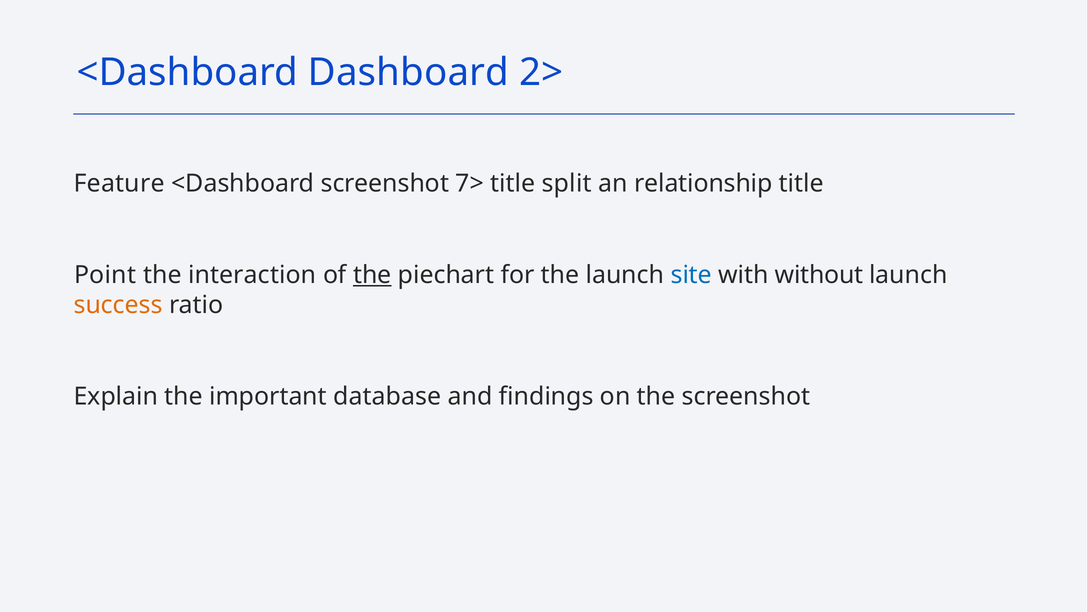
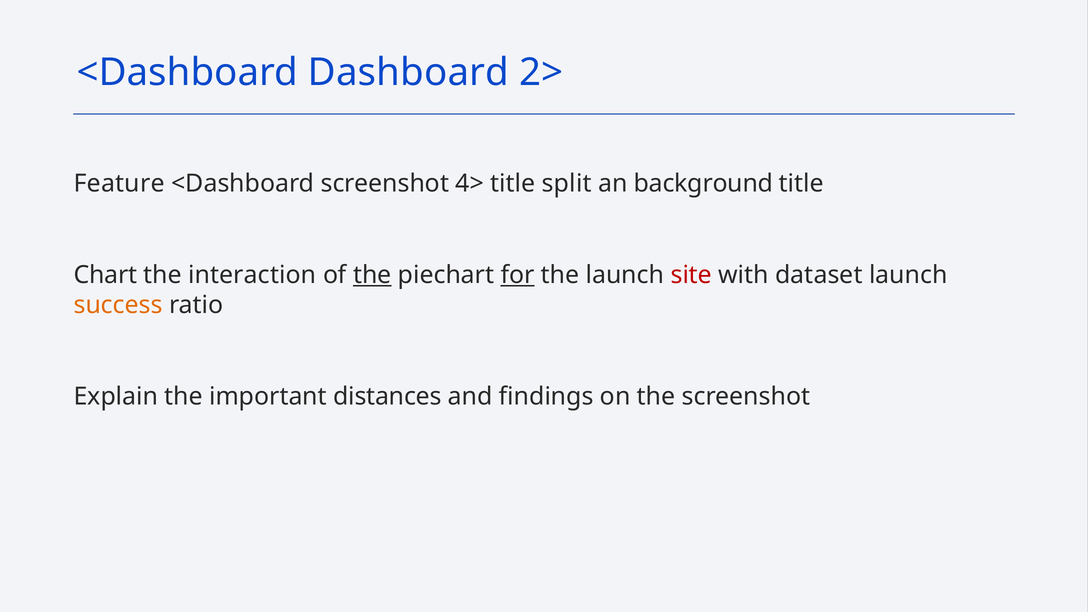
7>: 7> -> 4> (470, 184)
relationship: relationship -> background (703, 184)
Point: Point -> Chart (105, 275)
for underline: none -> present (518, 275)
site colour: blue -> red (691, 275)
without: without -> dataset (819, 275)
database: database -> distances (388, 397)
